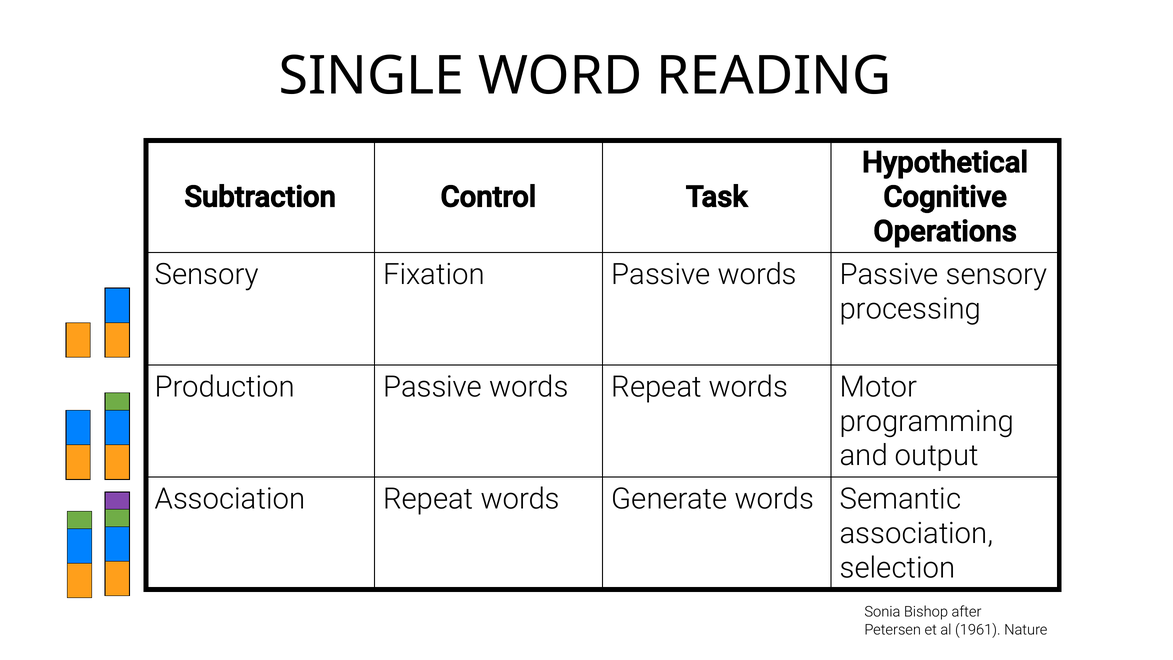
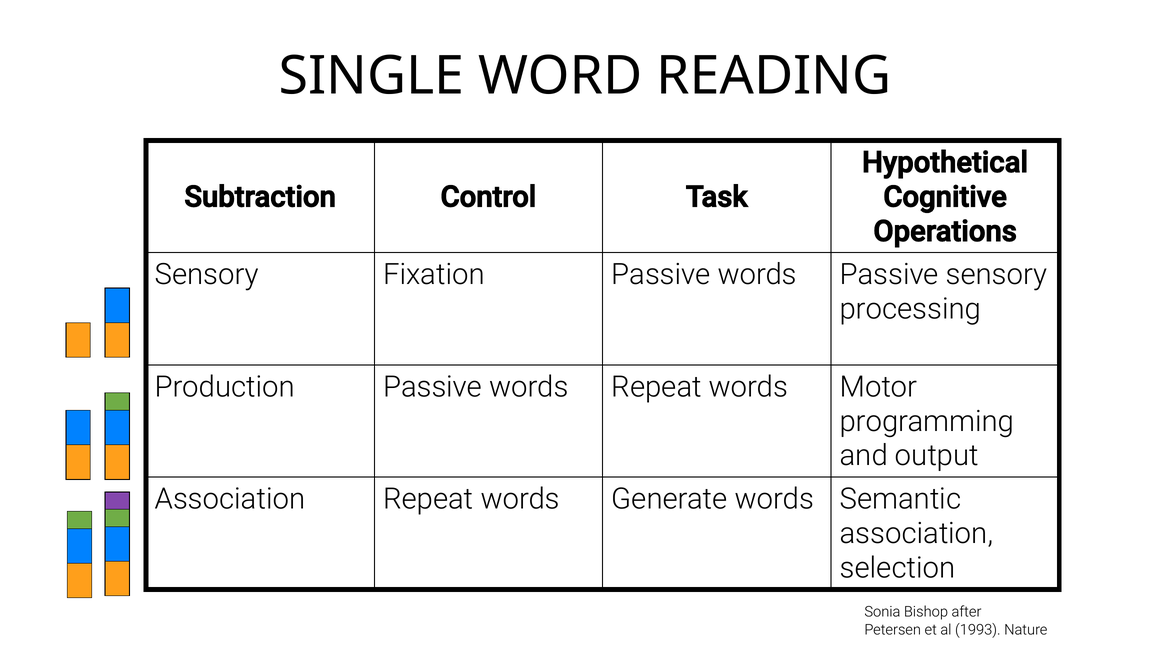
1961: 1961 -> 1993 (978, 630)
